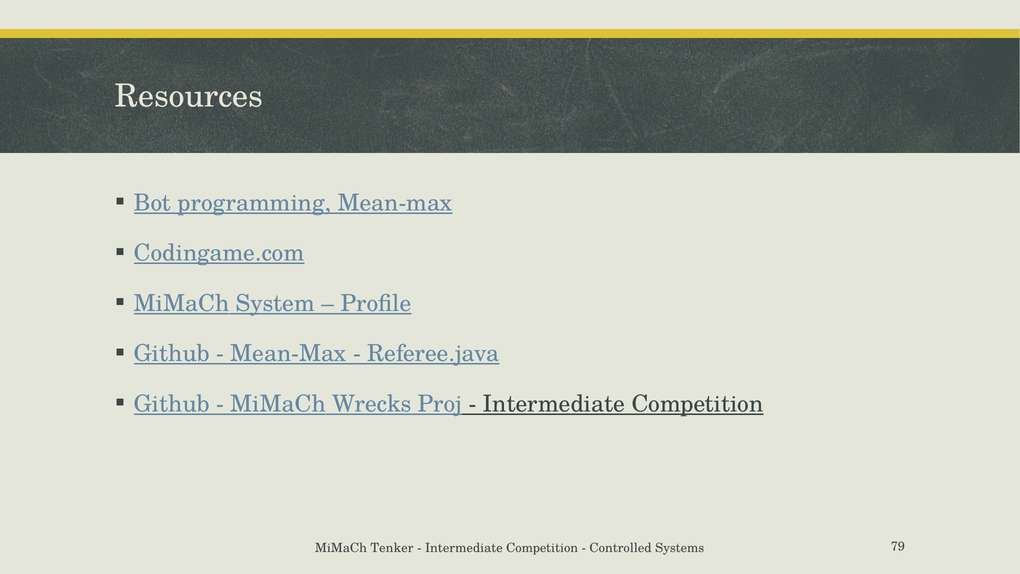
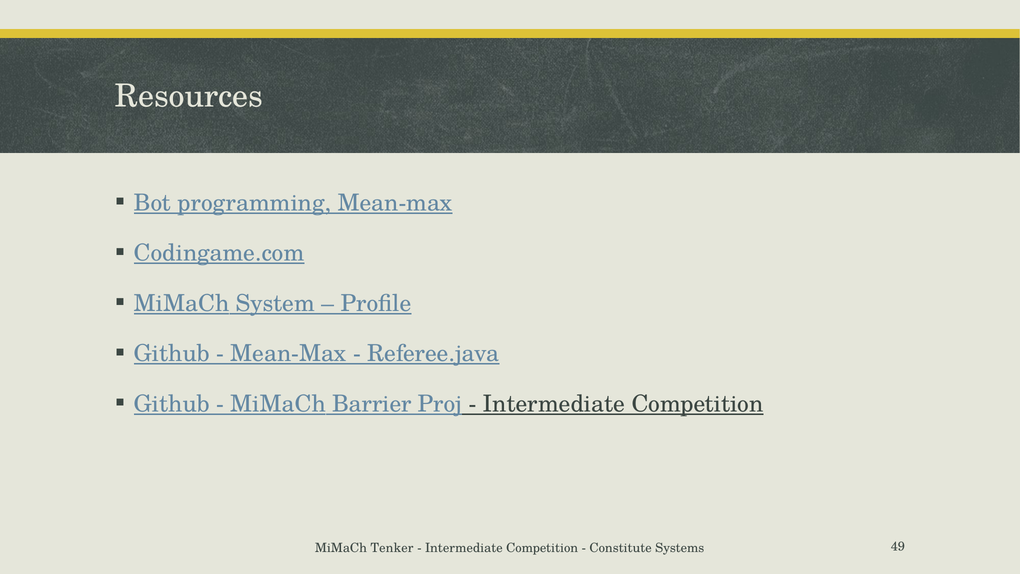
Wrecks: Wrecks -> Barrier (372, 404)
Controlled: Controlled -> Constitute (621, 548)
79: 79 -> 49 (898, 546)
